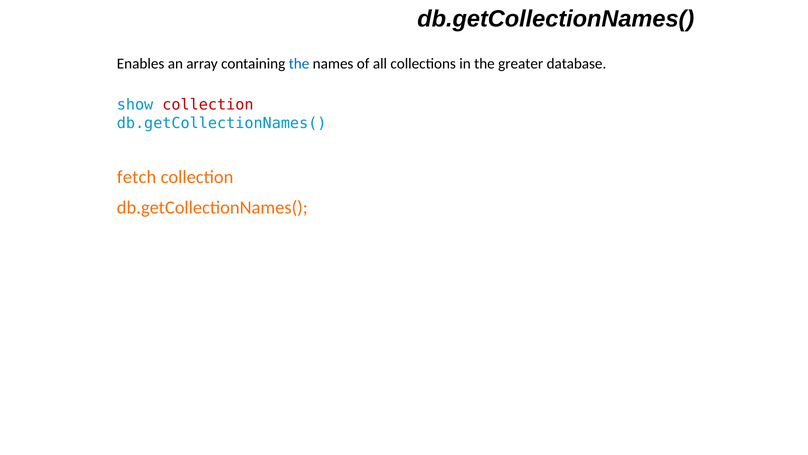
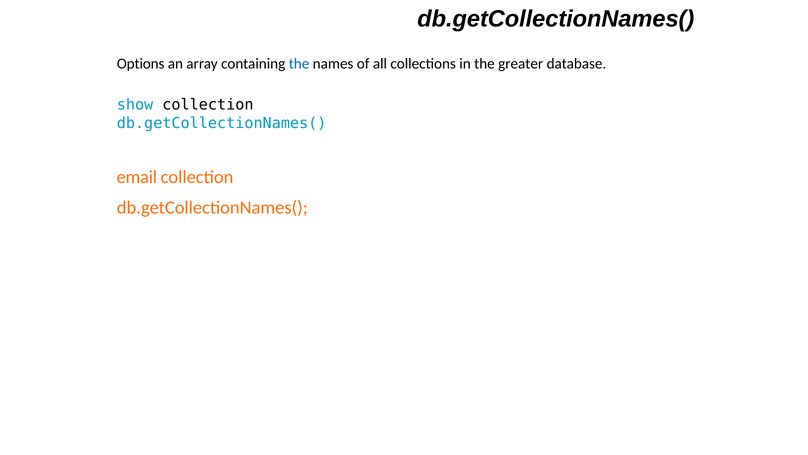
Enables: Enables -> Options (141, 64)
collection colour: red -> black (208, 105)
fetch: fetch -> email (137, 177)
